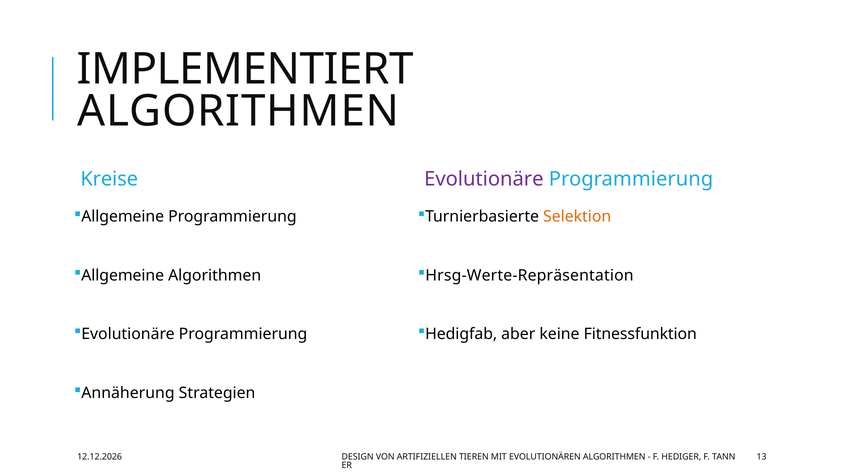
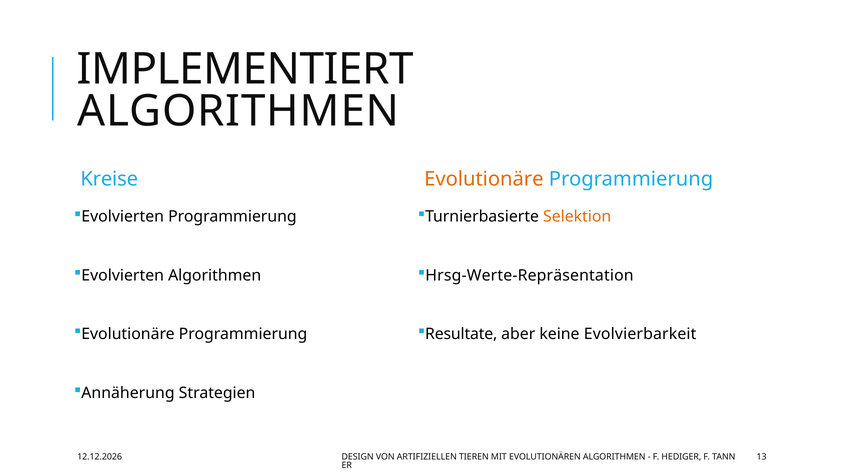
Evolutionäre colour: purple -> orange (484, 179)
Allgemeine: Allgemeine -> Evolvierten (123, 217)
Allgemeine: Allgemeine -> Evolvierten (123, 276)
Hedigfab: Hedigfab -> Resultate (461, 335)
Fitnessfunktion: Fitnessfunktion -> Evolvierbarkeit (640, 335)
